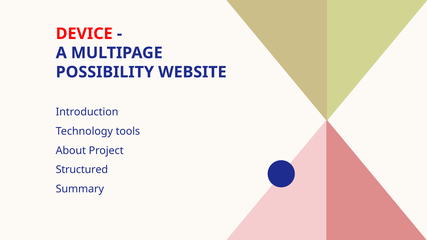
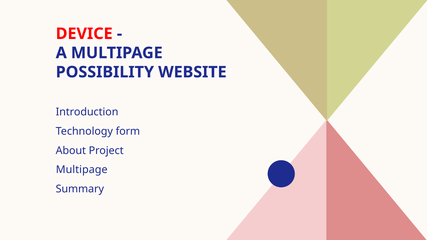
tools: tools -> form (128, 131)
Structured: Structured -> Multipage (82, 170)
